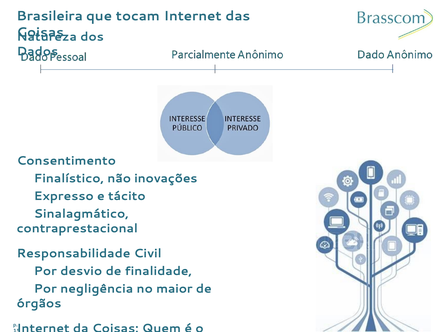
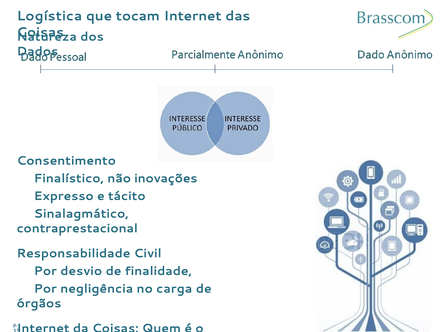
Brasileira: Brasileira -> Logística (49, 16)
maior: maior -> carga (174, 289)
